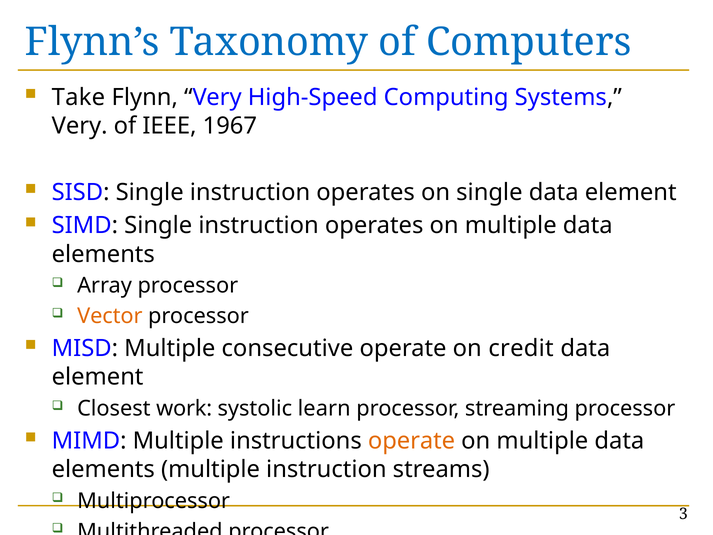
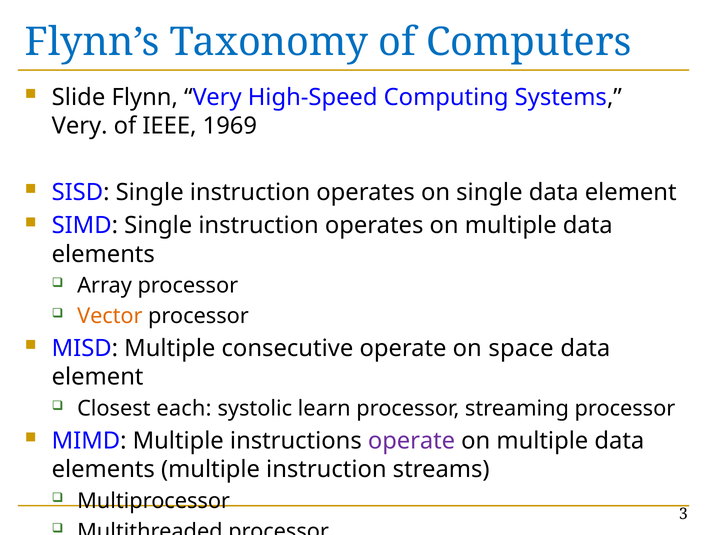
Take: Take -> Slide (79, 97)
1967: 1967 -> 1969 (230, 126)
credit: credit -> space (521, 348)
work: work -> each (184, 408)
operate colour: orange -> purple (412, 441)
